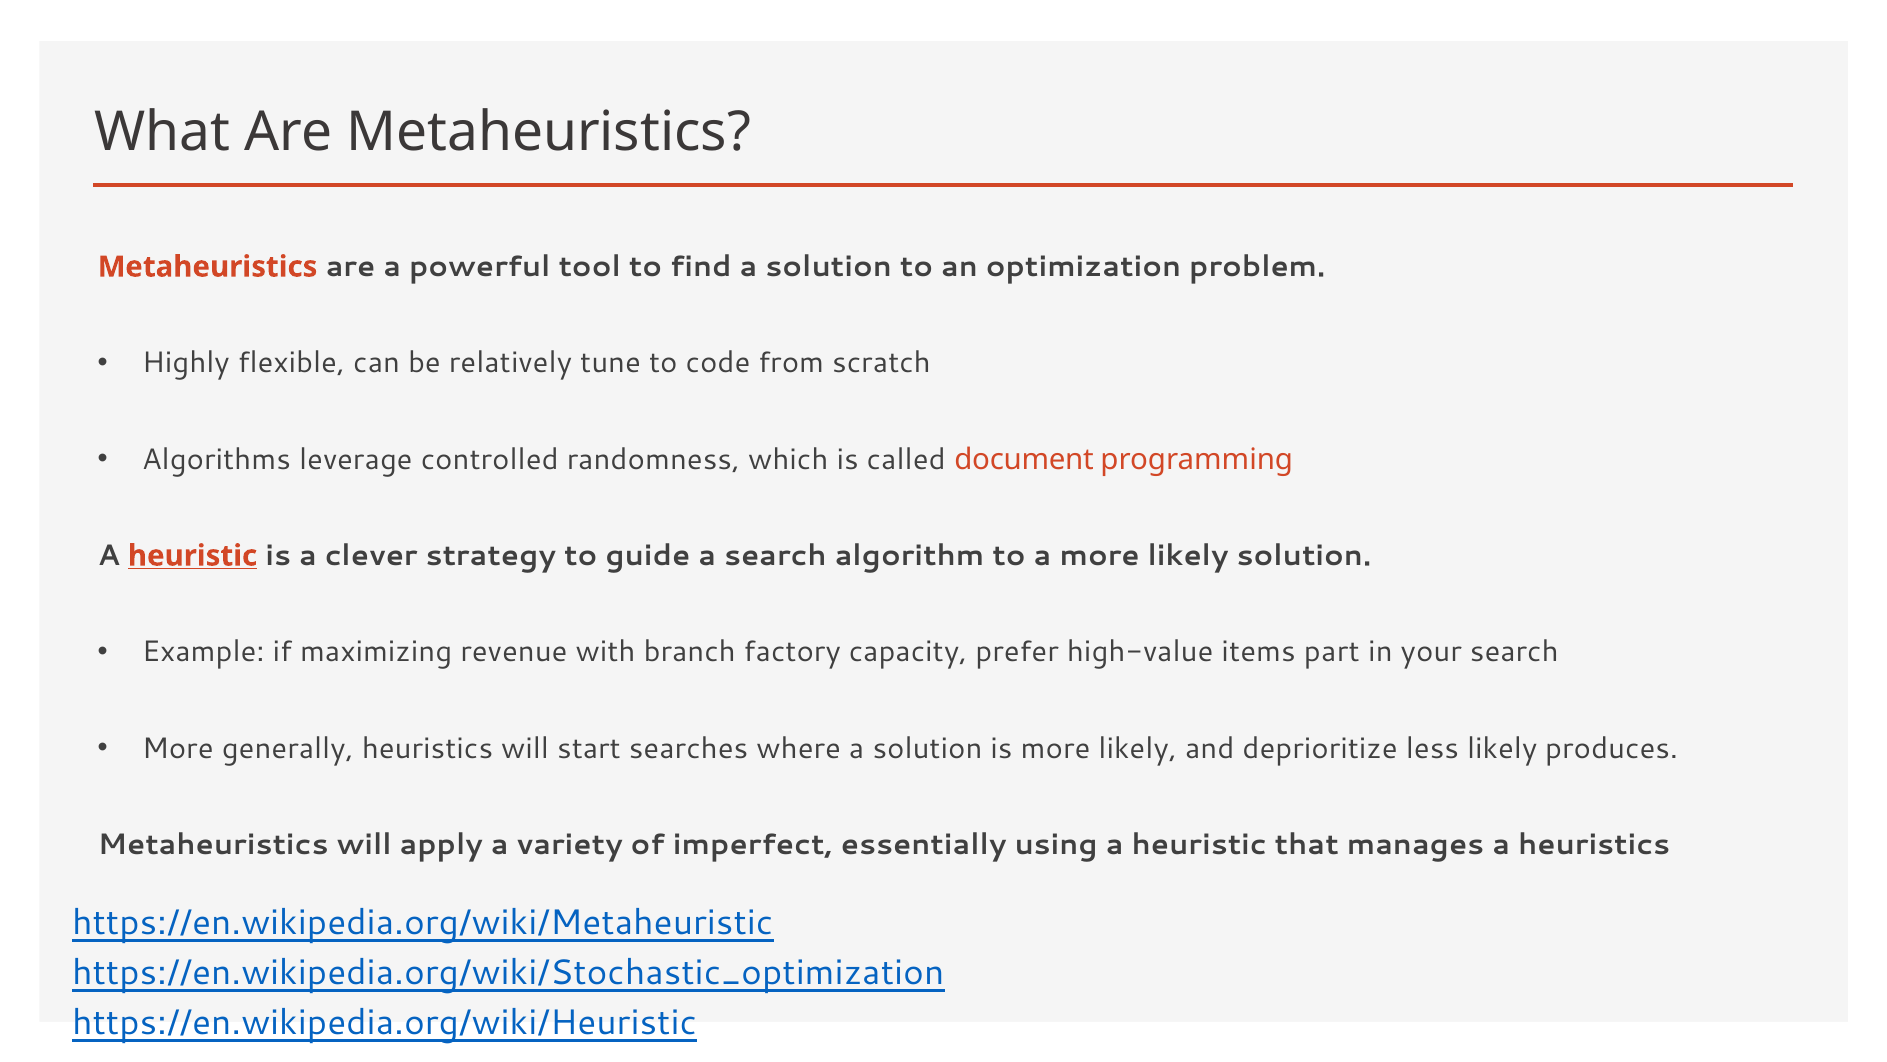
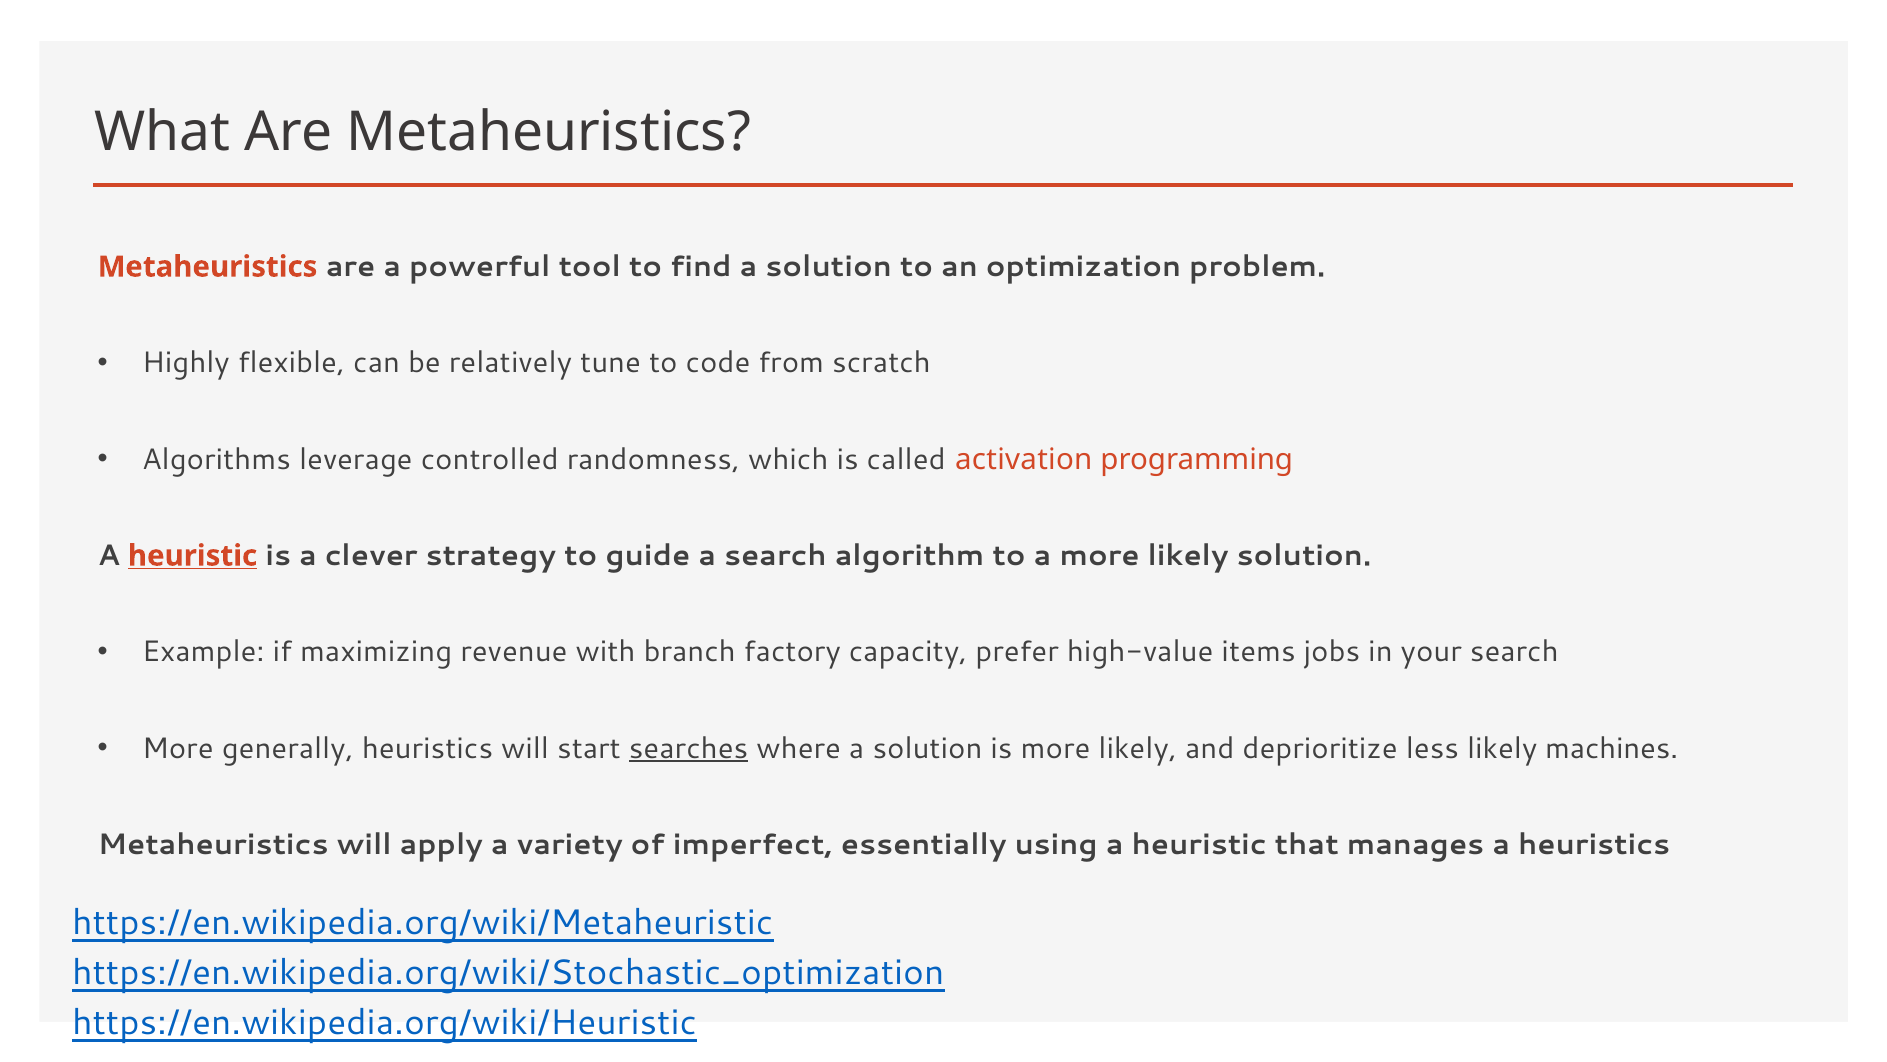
document: document -> activation (1024, 459)
part: part -> jobs (1332, 652)
searches underline: none -> present (689, 748)
produces: produces -> machines (1612, 748)
